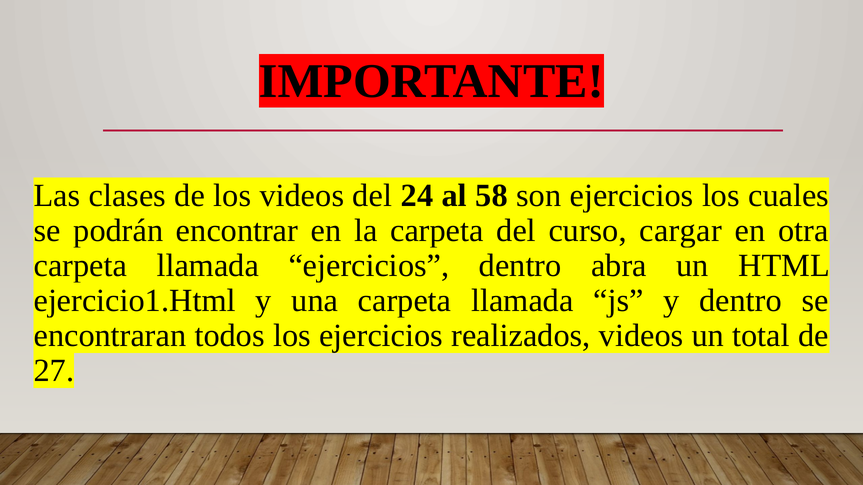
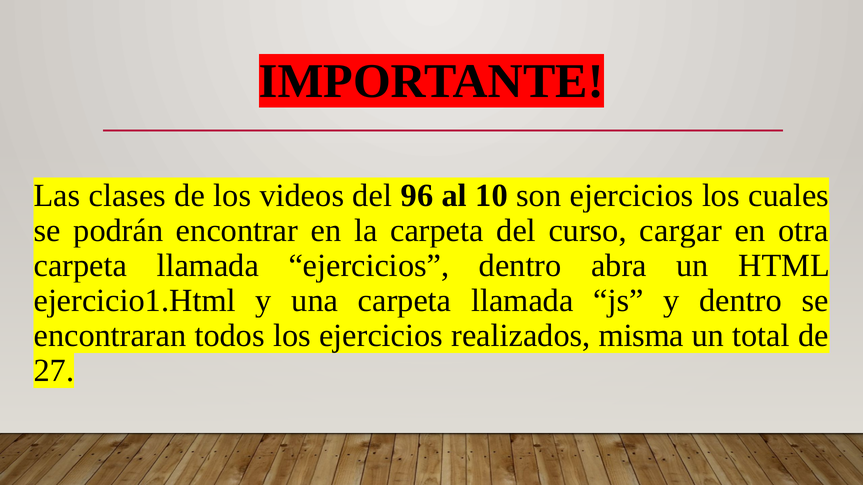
24: 24 -> 96 (417, 196)
58: 58 -> 10 (492, 196)
realizados videos: videos -> misma (641, 336)
